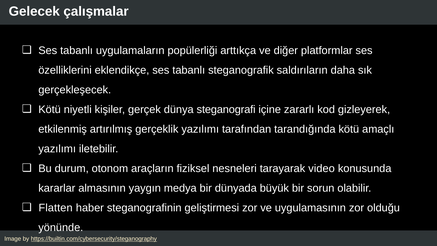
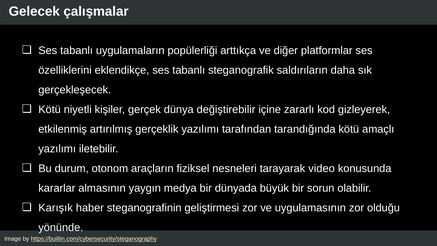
steganografi: steganografi -> değiştirebilir (226, 109)
Flatten: Flatten -> Karışık (56, 208)
